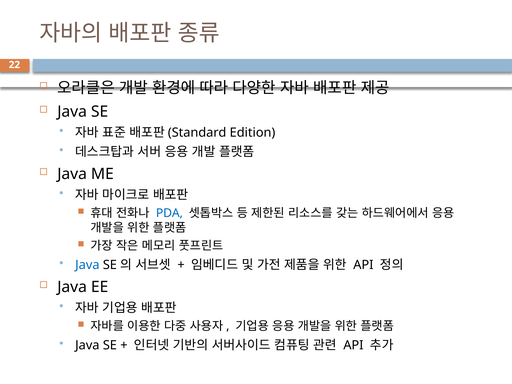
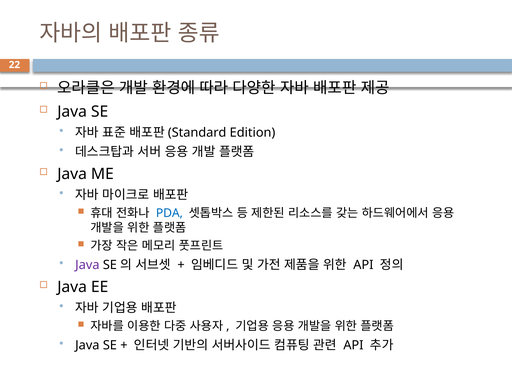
Java colour: blue -> purple (87, 265)
